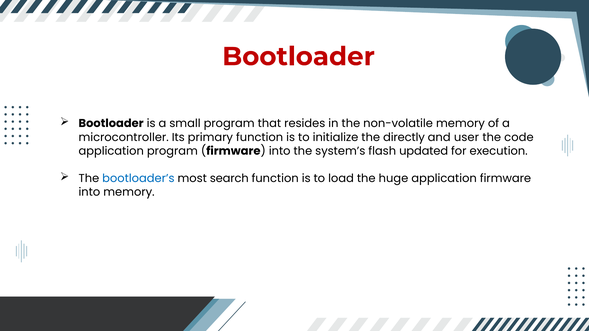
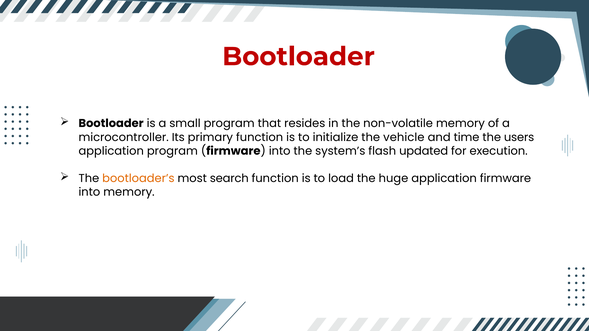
directly: directly -> vehicle (404, 137)
user: user -> time (467, 137)
code: code -> users (519, 137)
bootloader’s colour: blue -> orange (138, 179)
